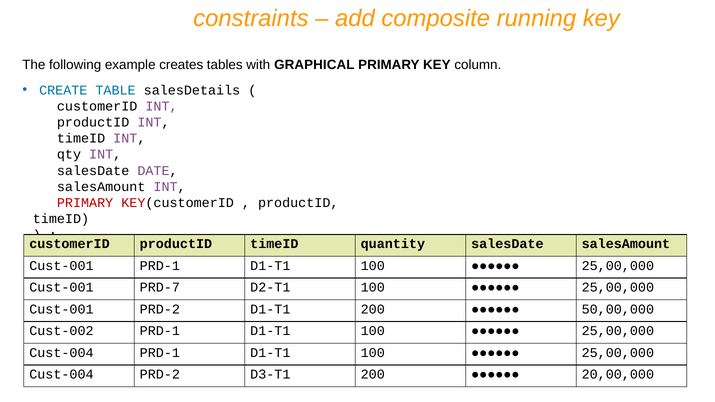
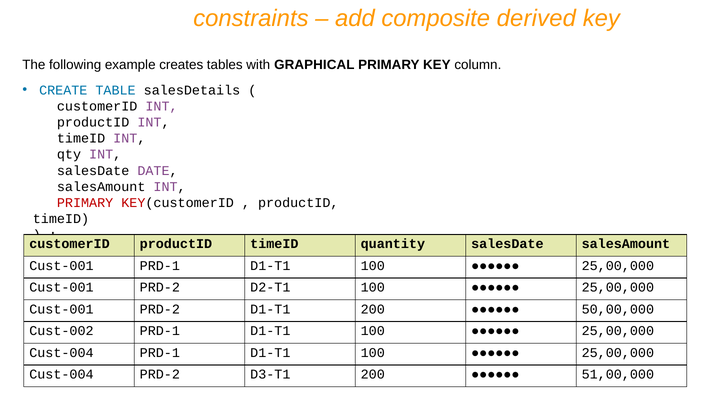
running: running -> derived (536, 19)
PRD-7: PRD-7 -> PRD-2 (160, 288)
20,00,000: 20,00,000 -> 51,00,000 (618, 375)
